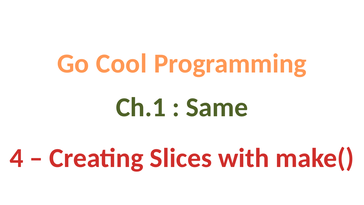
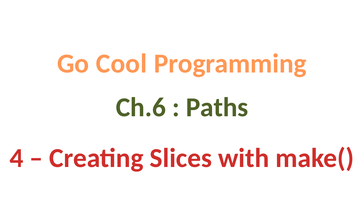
Ch.1: Ch.1 -> Ch.6 (141, 107)
Same: Same -> Paths (217, 107)
